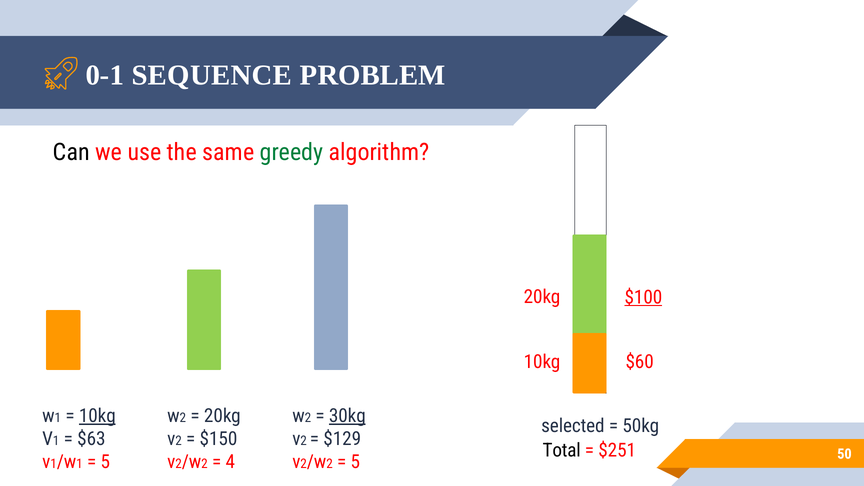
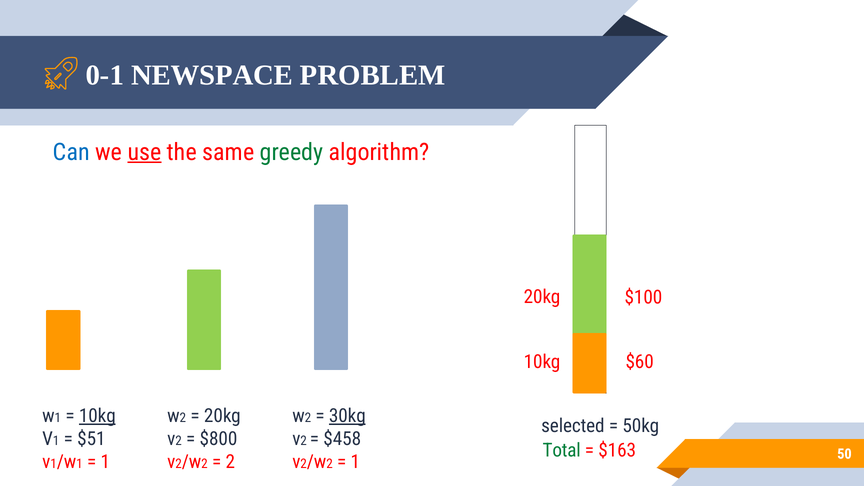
SEQUENCE: SEQUENCE -> NEWSPACE (212, 75)
Can colour: black -> blue (71, 152)
use underline: none -> present (145, 152)
$100 underline: present -> none (643, 297)
$63: $63 -> $51 (91, 439)
$150: $150 -> $800 (218, 439)
$129: $129 -> $458 (342, 439)
Total colour: black -> green (562, 450)
$251: $251 -> $163 (617, 450)
5: 5 -> 1 (105, 462)
4: 4 -> 2 (230, 462)
5: 5 -> 1 (355, 462)
